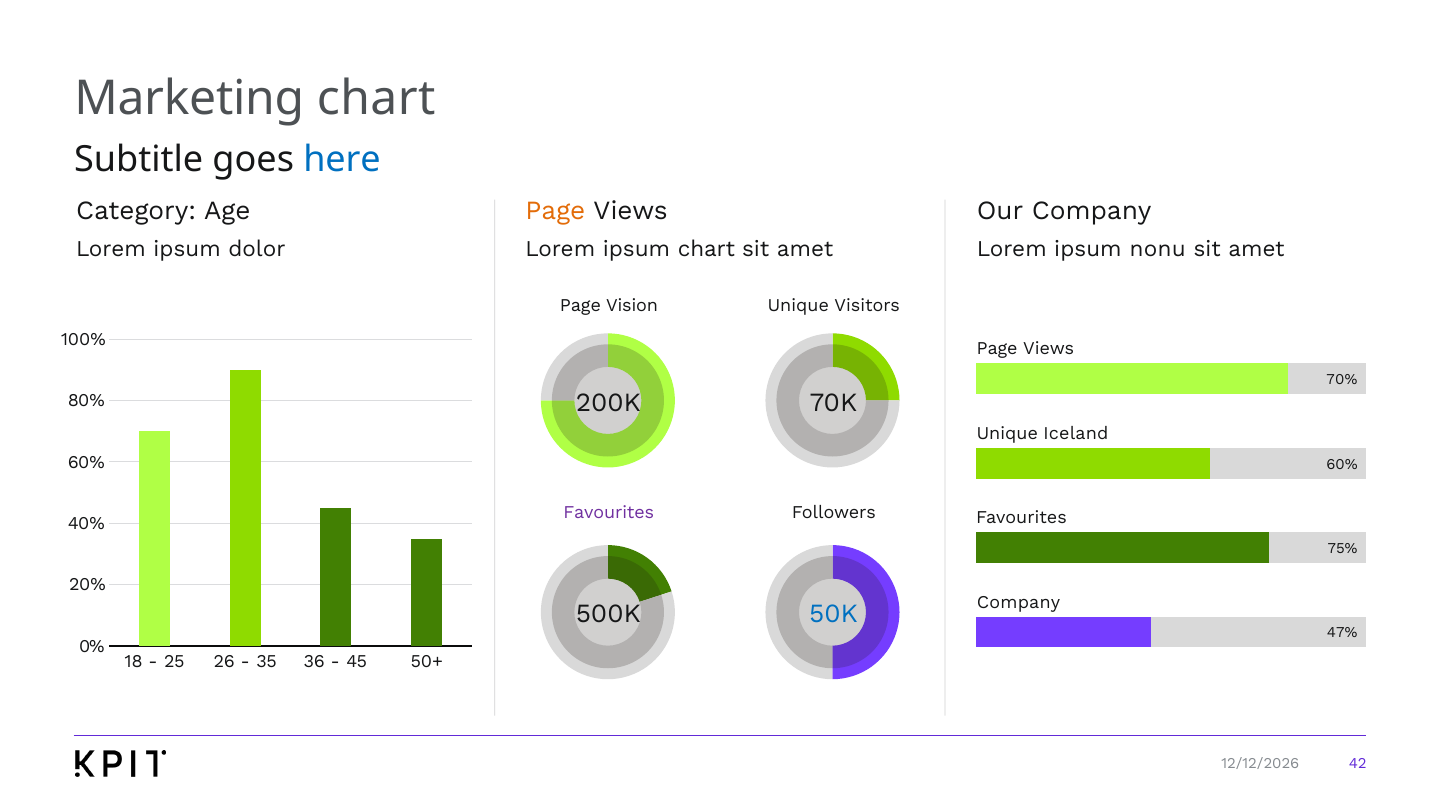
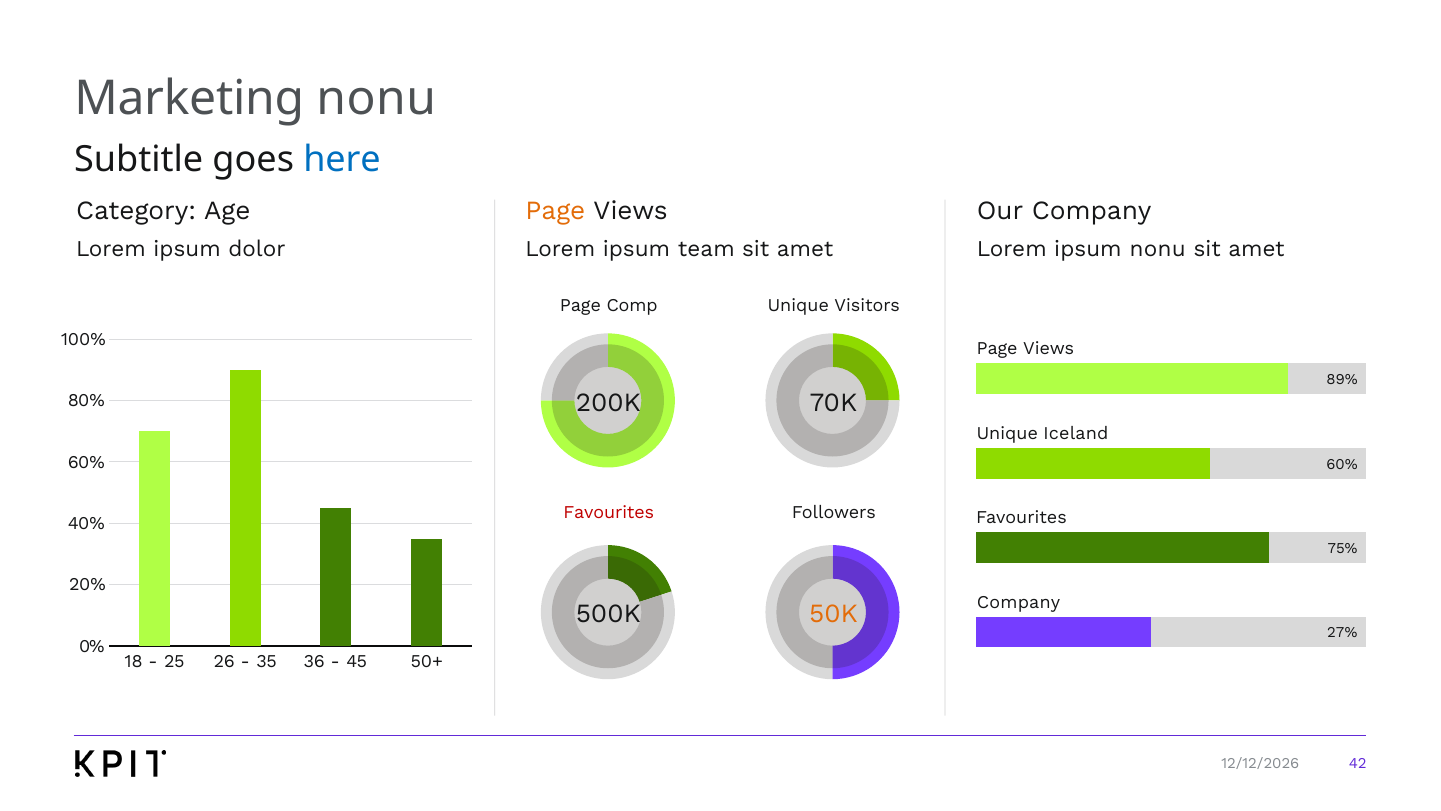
Marketing chart: chart -> nonu (376, 99)
ipsum chart: chart -> team (706, 249)
Vision: Vision -> Comp (632, 305)
70%: 70% -> 89% (1342, 379)
Favourites colour: purple -> red (609, 513)
50K colour: blue -> orange (834, 614)
47%: 47% -> 27% (1342, 633)
